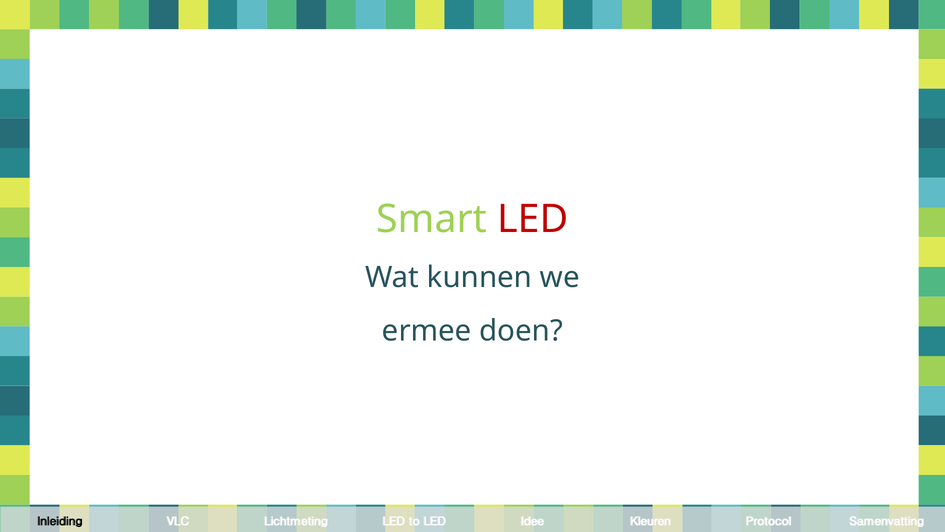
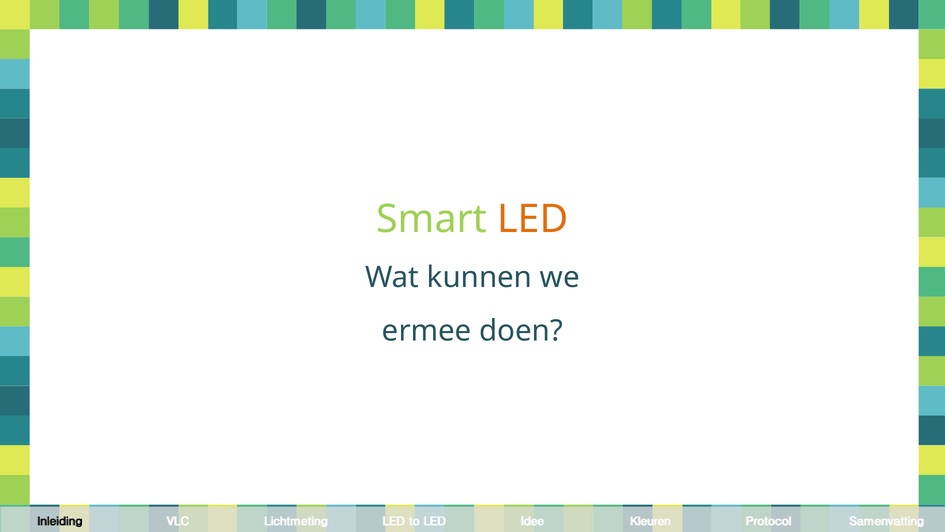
LED colour: red -> orange (533, 219)
